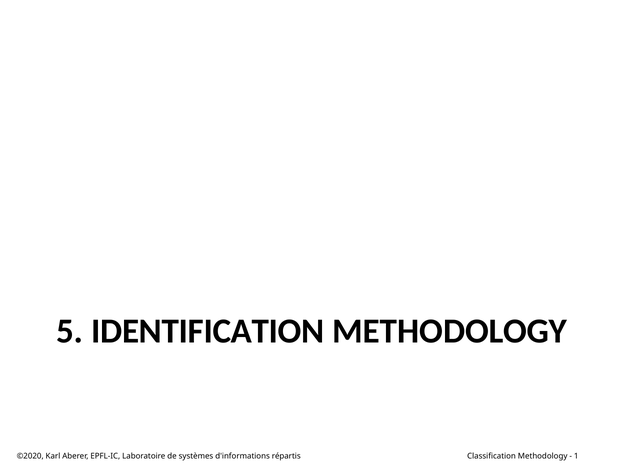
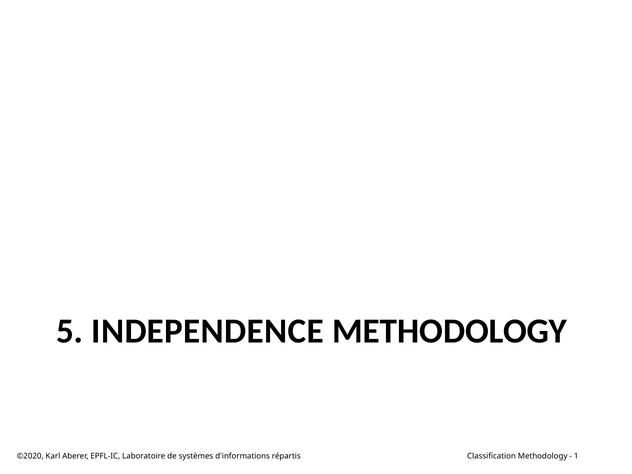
IDENTIFICATION: IDENTIFICATION -> INDEPENDENCE (208, 331)
